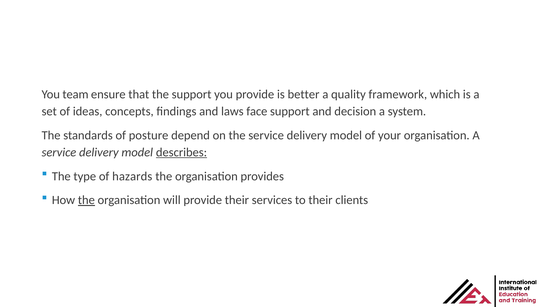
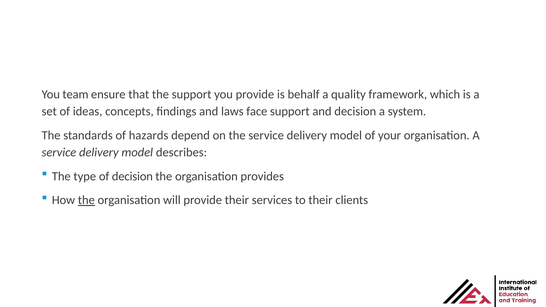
better: better -> behalf (304, 94)
posture: posture -> hazards (149, 135)
describes underline: present -> none (181, 152)
of hazards: hazards -> decision (132, 176)
